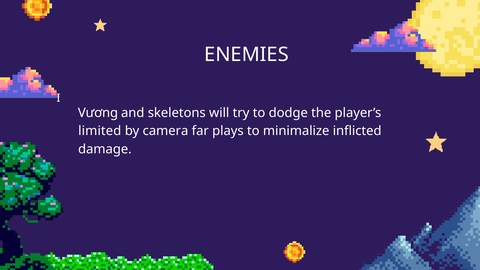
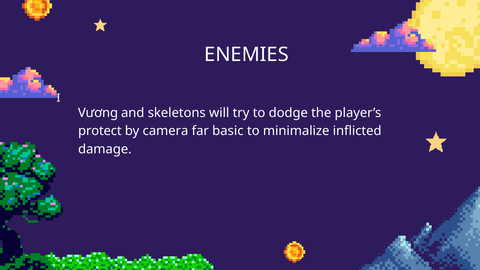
limited: limited -> protect (100, 131)
plays: plays -> basic (228, 131)
